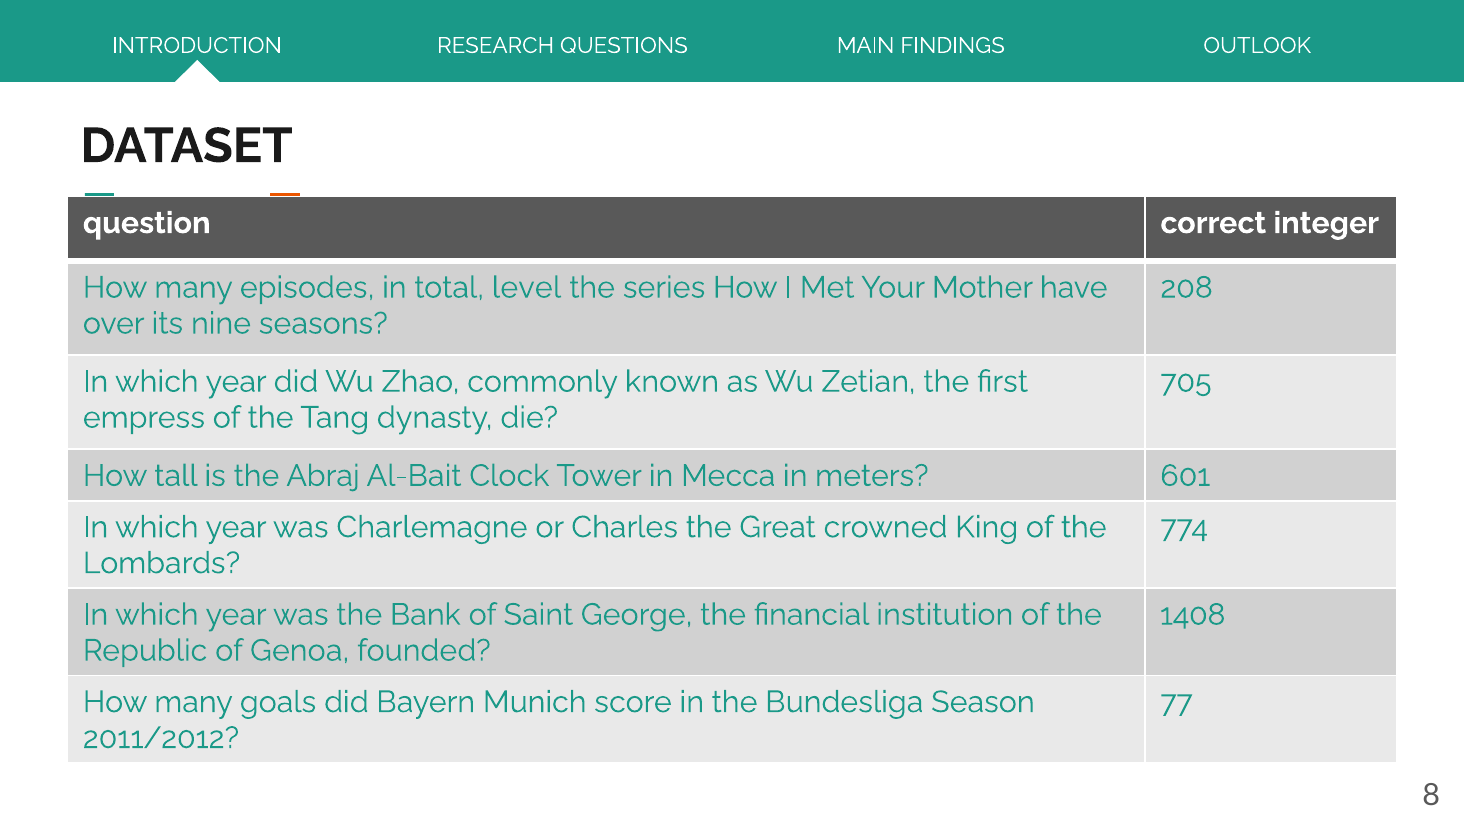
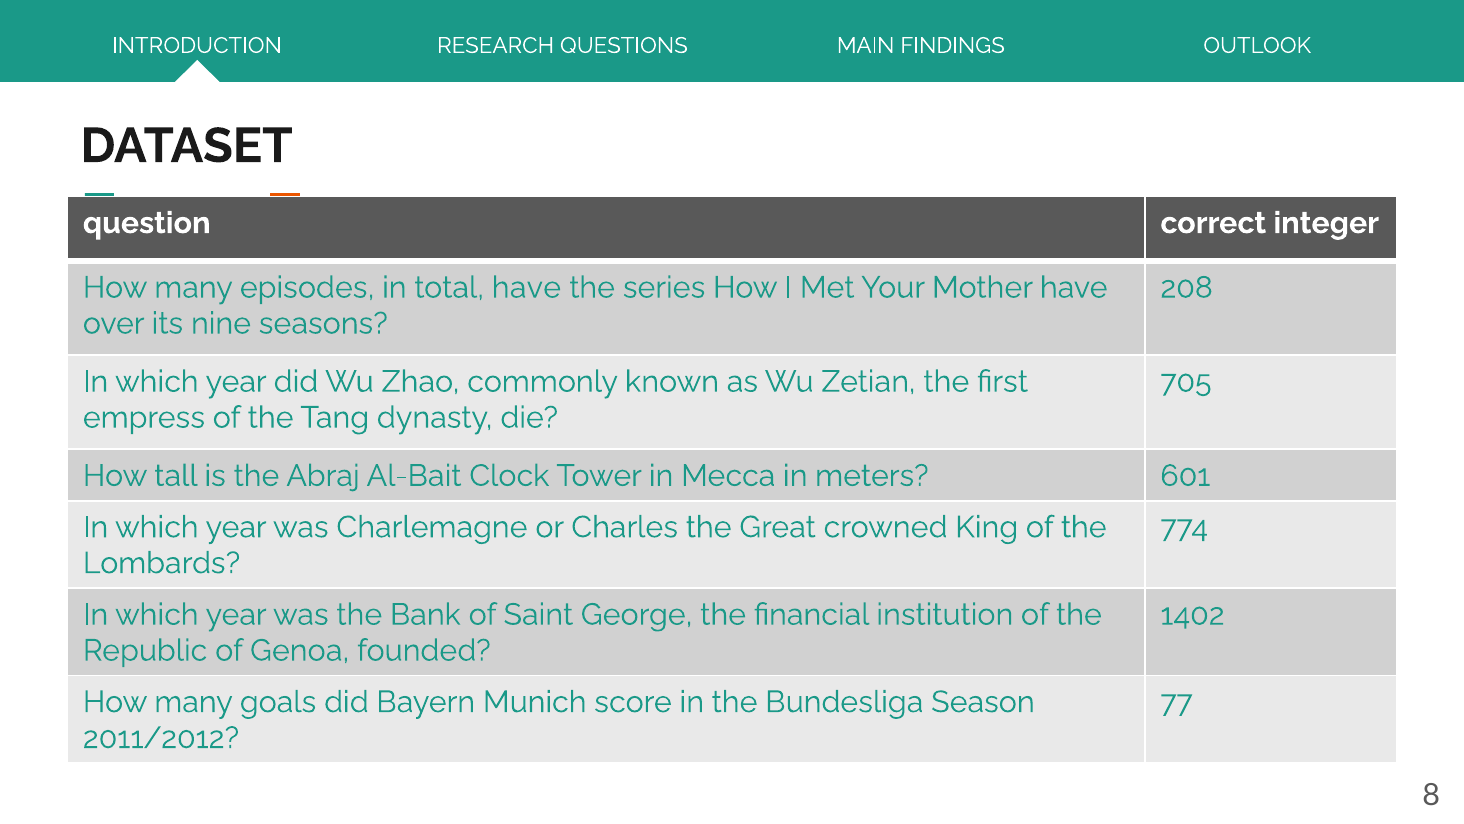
total level: level -> have (526, 287)
1408: 1408 -> 1402 (1193, 614)
